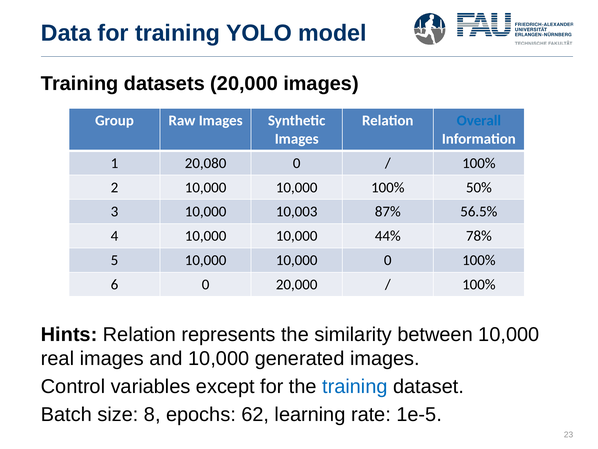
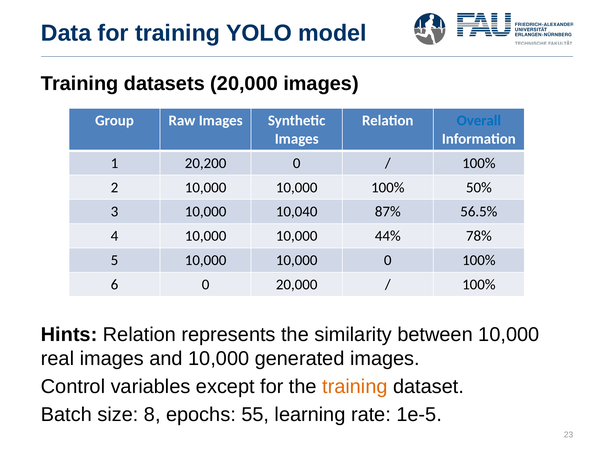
20,080: 20,080 -> 20,200 (206, 163)
10,003: 10,003 -> 10,040 (297, 211)
training colour: blue -> orange (355, 386)
62: 62 -> 55 (255, 414)
